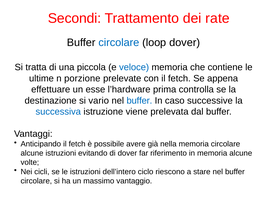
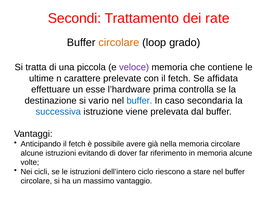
circolare colour: blue -> orange (119, 43)
loop dover: dover -> grado (185, 43)
veloce colour: blue -> purple (134, 67)
porzione: porzione -> carattere (82, 79)
appena: appena -> affidata (223, 79)
successive: successive -> secondaria (210, 101)
